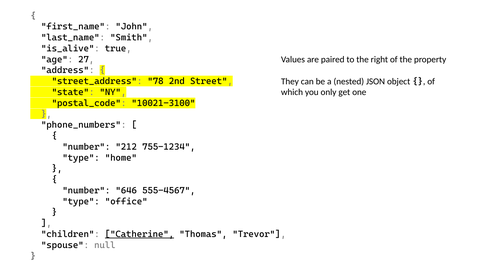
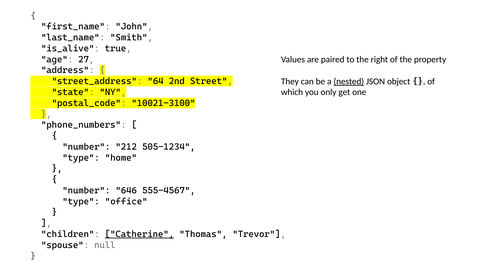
78: 78 -> 64 (156, 81)
nested underline: none -> present (349, 81)
755-1234: 755-1234 -> 505-1234 (169, 147)
